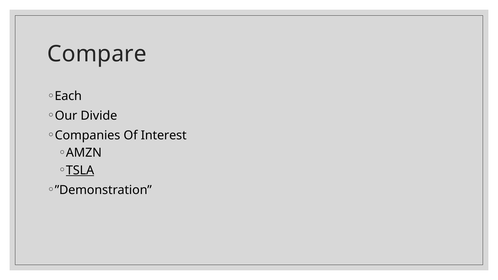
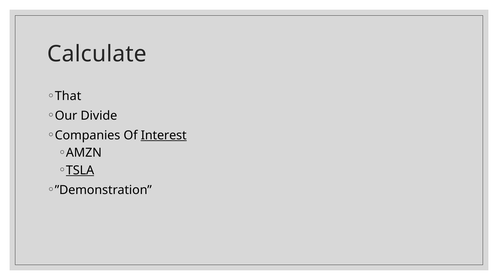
Compare: Compare -> Calculate (97, 54)
Each: Each -> That (68, 96)
Interest underline: none -> present (164, 135)
